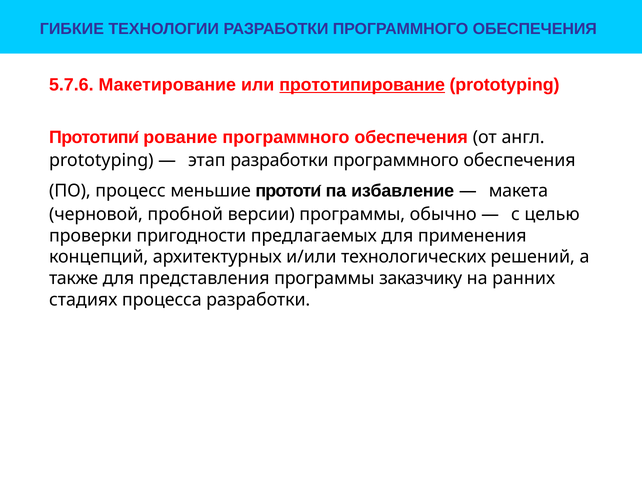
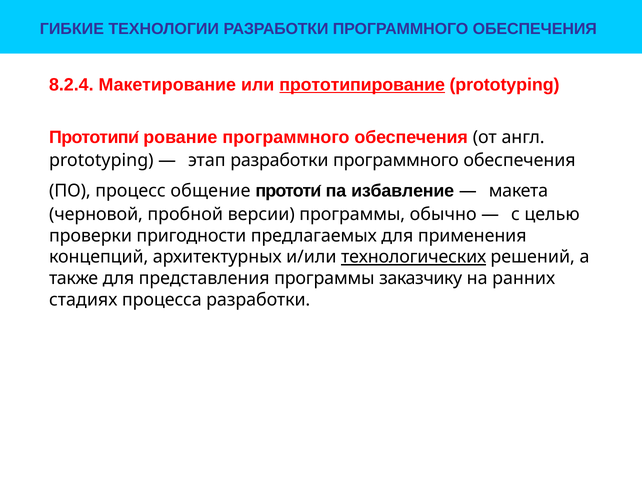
5.7.6: 5.7.6 -> 8.2.4 (71, 85)
меньшие: меньшие -> общение (210, 191)
технологических underline: none -> present (414, 257)
